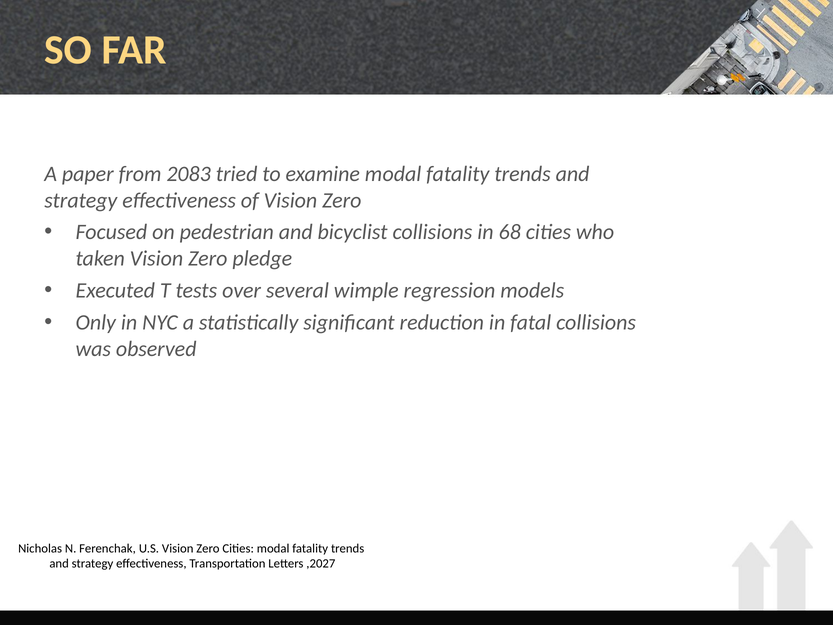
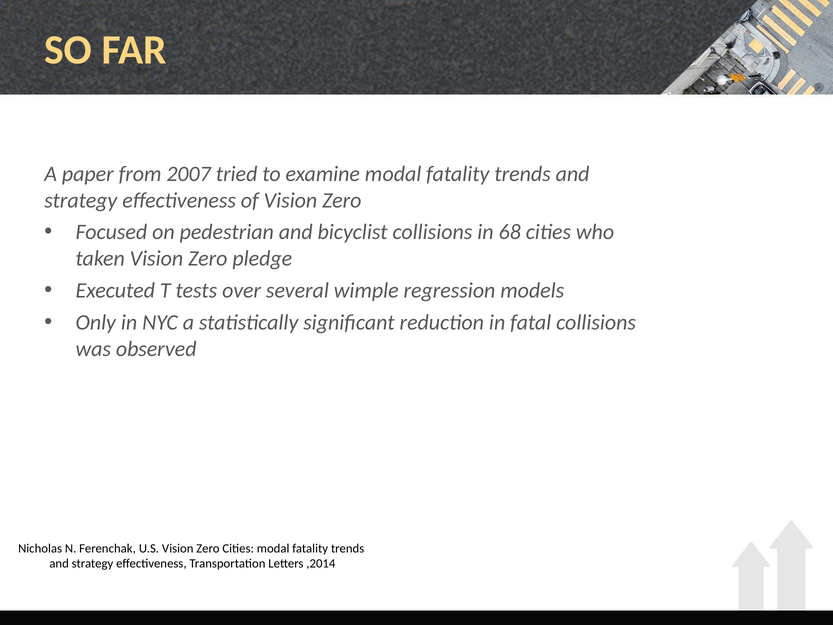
2083: 2083 -> 2007 (189, 174)
,2027: ,2027 -> ,2014 (321, 563)
